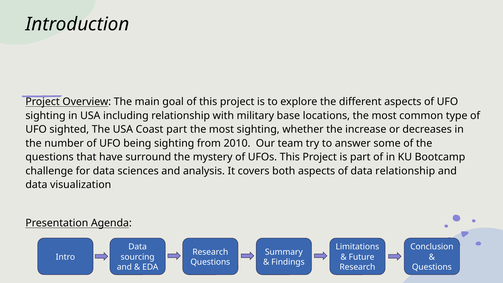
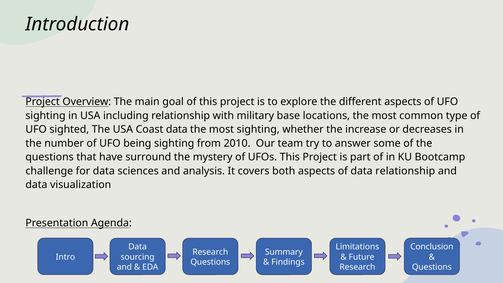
Coast part: part -> data (177, 129)
